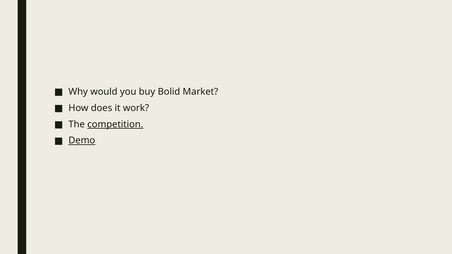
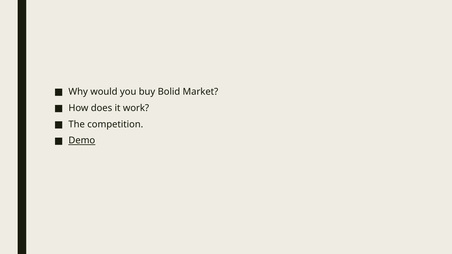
competition underline: present -> none (115, 124)
